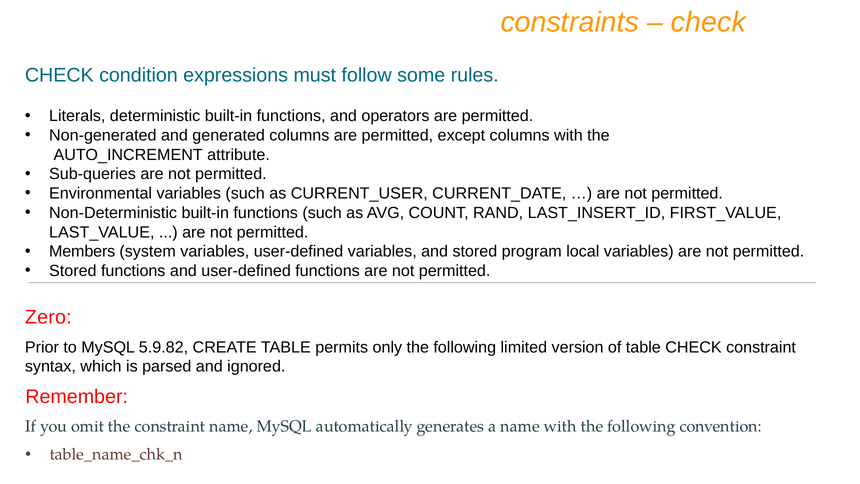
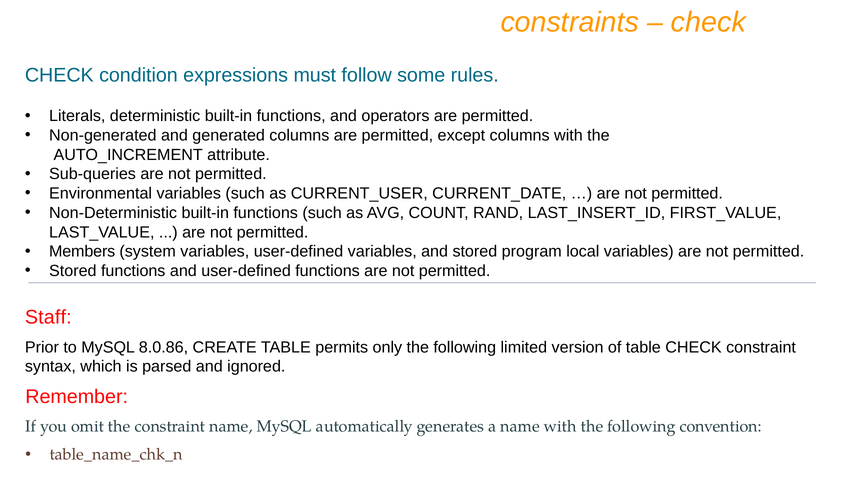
Zero: Zero -> Staff (48, 317)
5.9.82: 5.9.82 -> 8.0.86 (163, 347)
